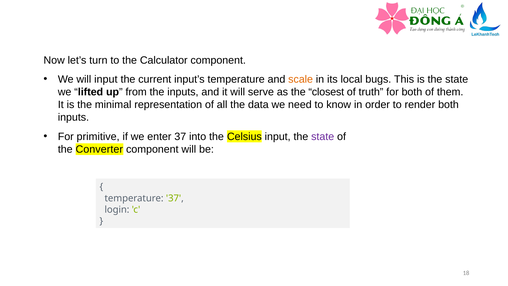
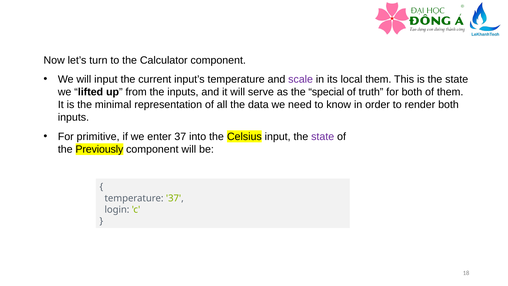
scale colour: orange -> purple (301, 79)
local bugs: bugs -> them (378, 79)
closest: closest -> special (326, 92)
Converter: Converter -> Previously (99, 149)
